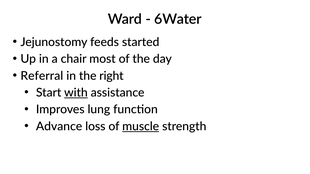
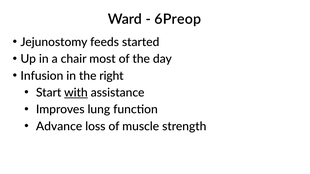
6Water: 6Water -> 6Preop (178, 19)
Referral: Referral -> Infusion (42, 76)
muscle underline: present -> none (141, 127)
